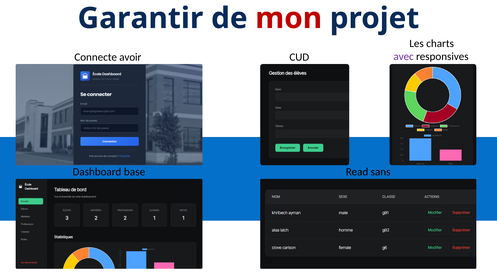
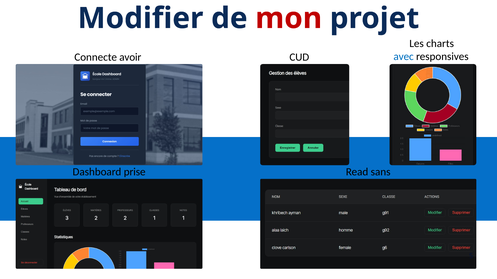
Garantir: Garantir -> Modifier (140, 18)
avec colour: purple -> blue (404, 57)
base: base -> prise (135, 172)
